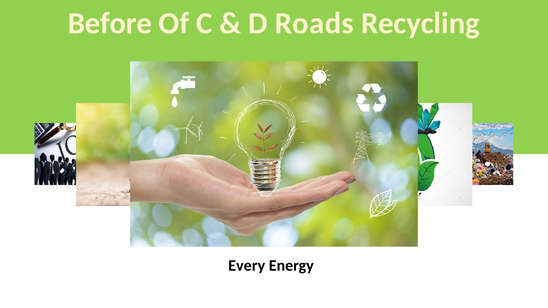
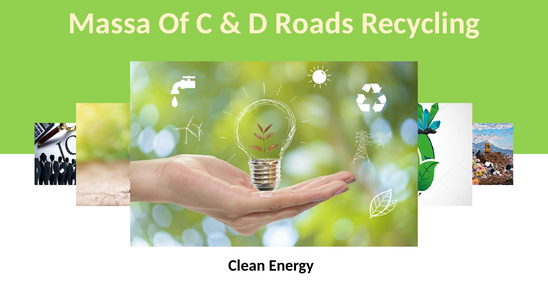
Before: Before -> Massa (110, 23)
Every: Every -> Clean (247, 266)
